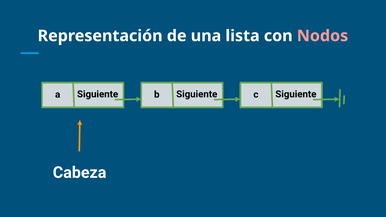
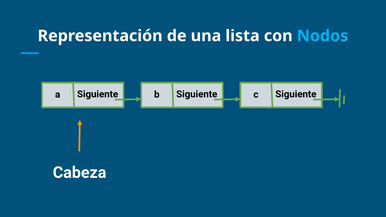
Nodos colour: pink -> light blue (323, 36)
